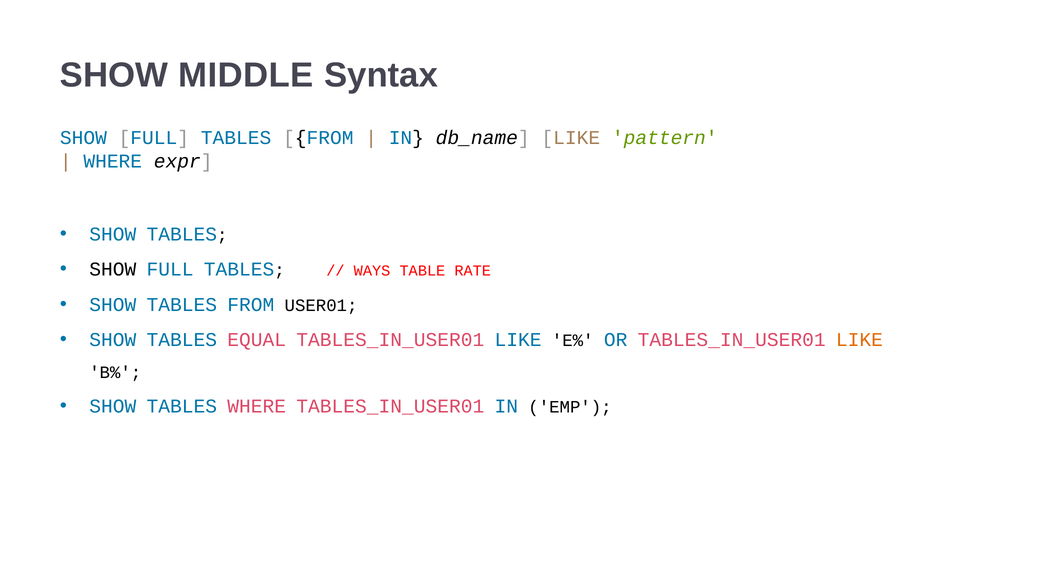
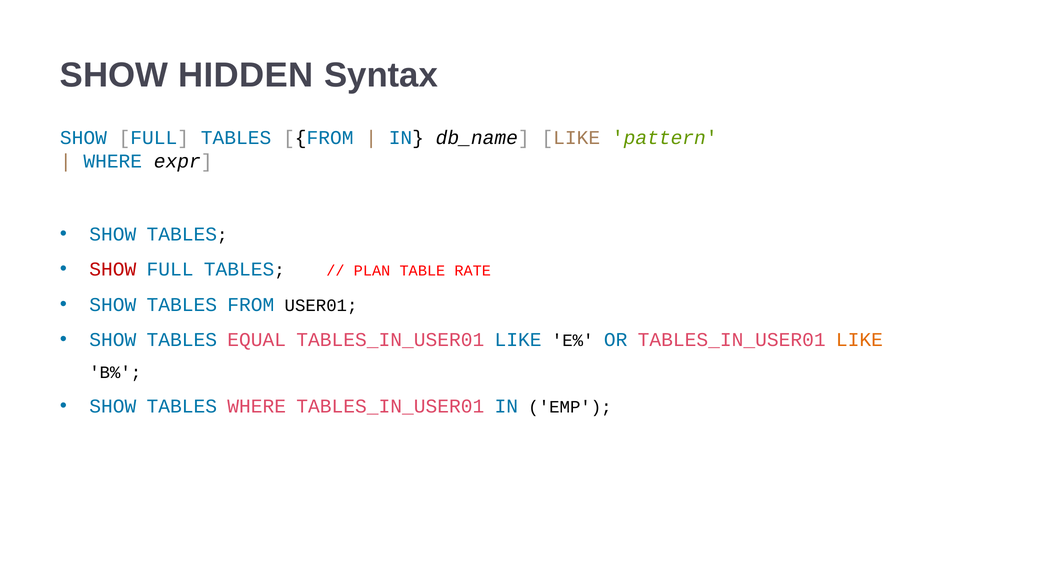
MIDDLE: MIDDLE -> HIDDEN (246, 76)
SHOW colour: black -> red (113, 270)
WAYS: WAYS -> PLAN (372, 271)
